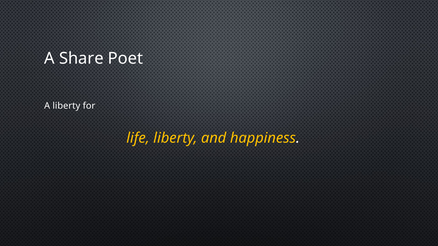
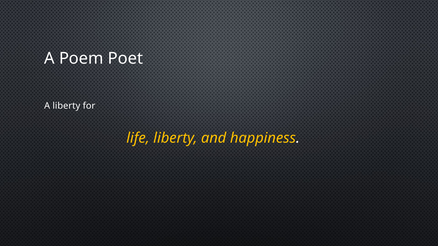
Share: Share -> Poem (81, 58)
